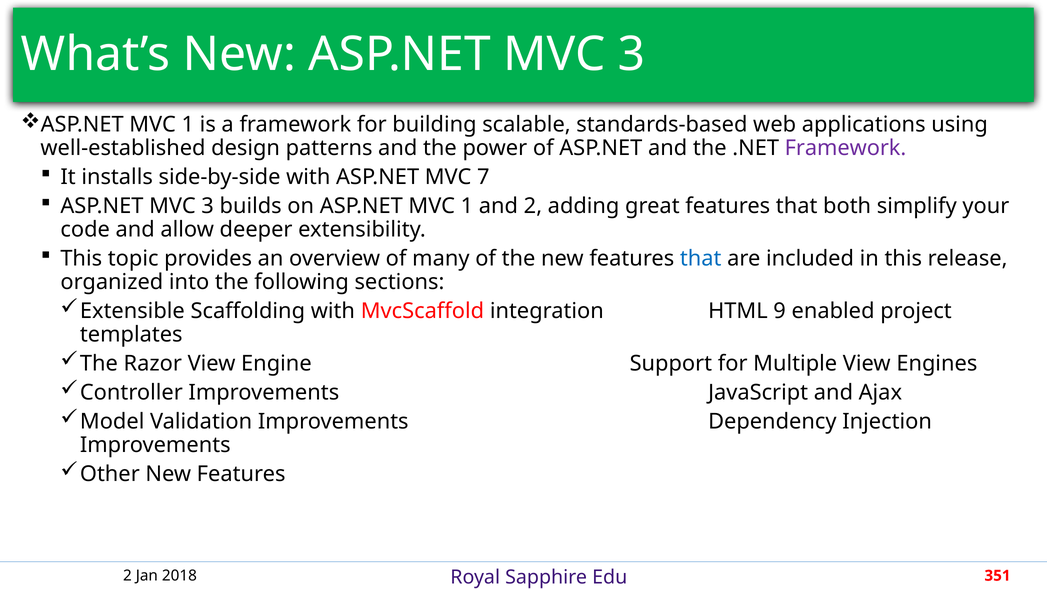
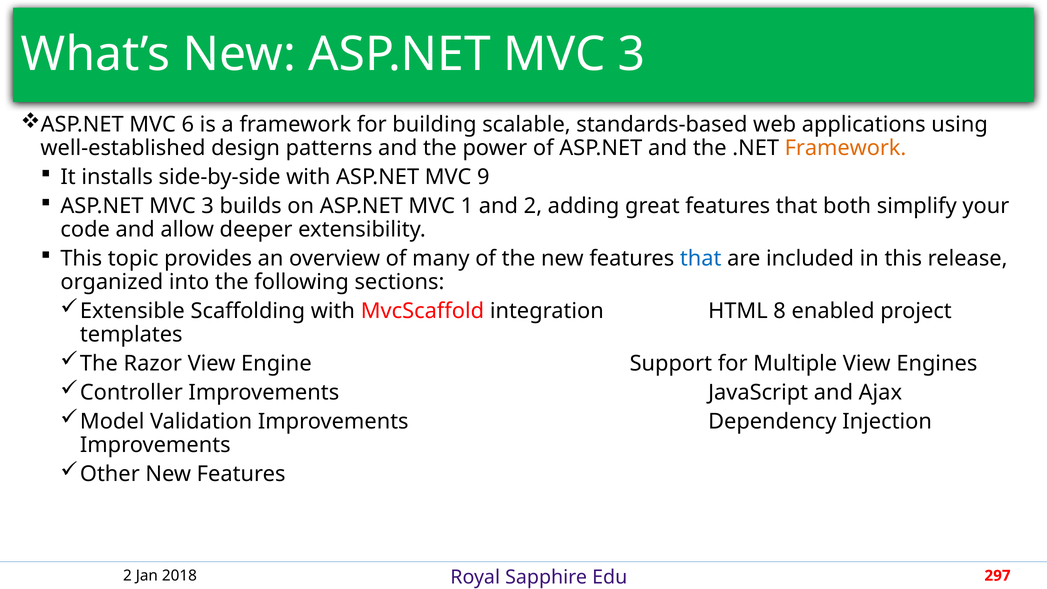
1: 1 -> 6 (188, 124)
Framework colour: purple -> orange (845, 148)
7: 7 -> 9 (483, 177)
9: 9 -> 8 (780, 311)
351: 351 -> 297 (998, 576)
